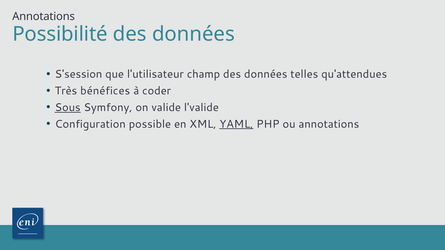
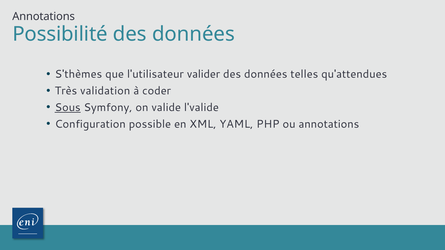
S'session: S'session -> S'thèmes (78, 74)
champ: champ -> valider (204, 74)
bénéfices: bénéfices -> validation (105, 91)
YAML underline: present -> none (236, 124)
